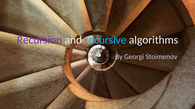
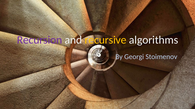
recursive colour: light blue -> yellow (106, 40)
